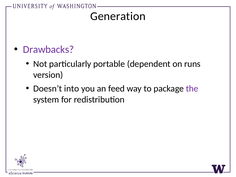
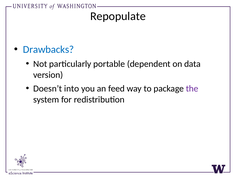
Generation: Generation -> Repopulate (118, 16)
Drawbacks colour: purple -> blue (48, 49)
runs: runs -> data (192, 64)
